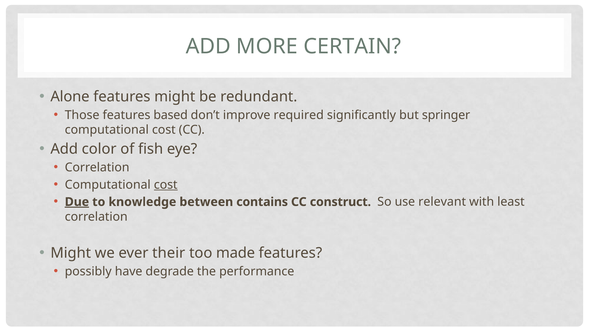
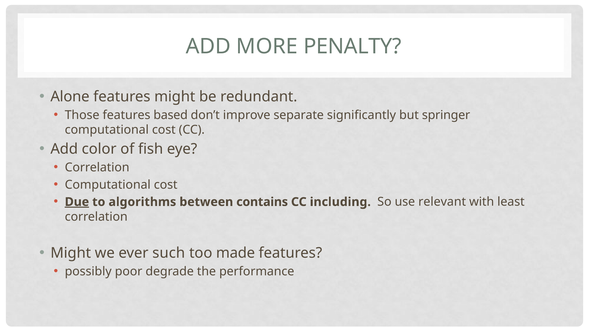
CERTAIN: CERTAIN -> PENALTY (352, 46)
required: required -> separate (299, 115)
cost underline: present -> none (166, 185)
knowledge: knowledge -> algorithms (142, 202)
construct: construct -> including (340, 202)
their: their -> such (169, 253)
have: have -> poor (129, 272)
